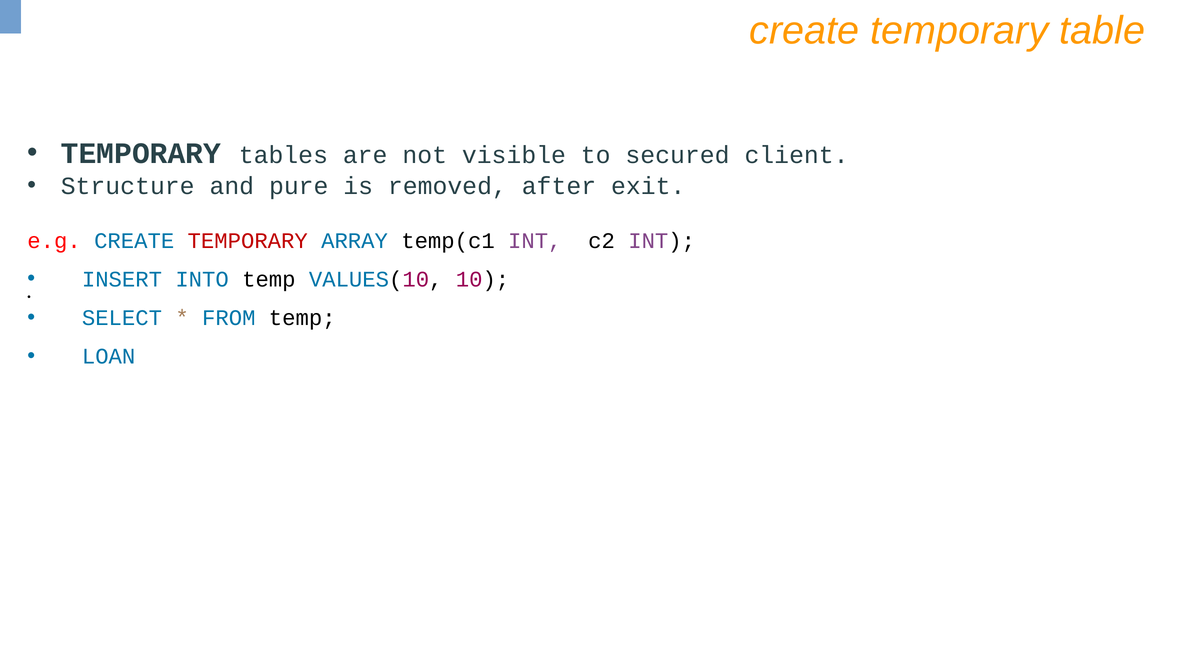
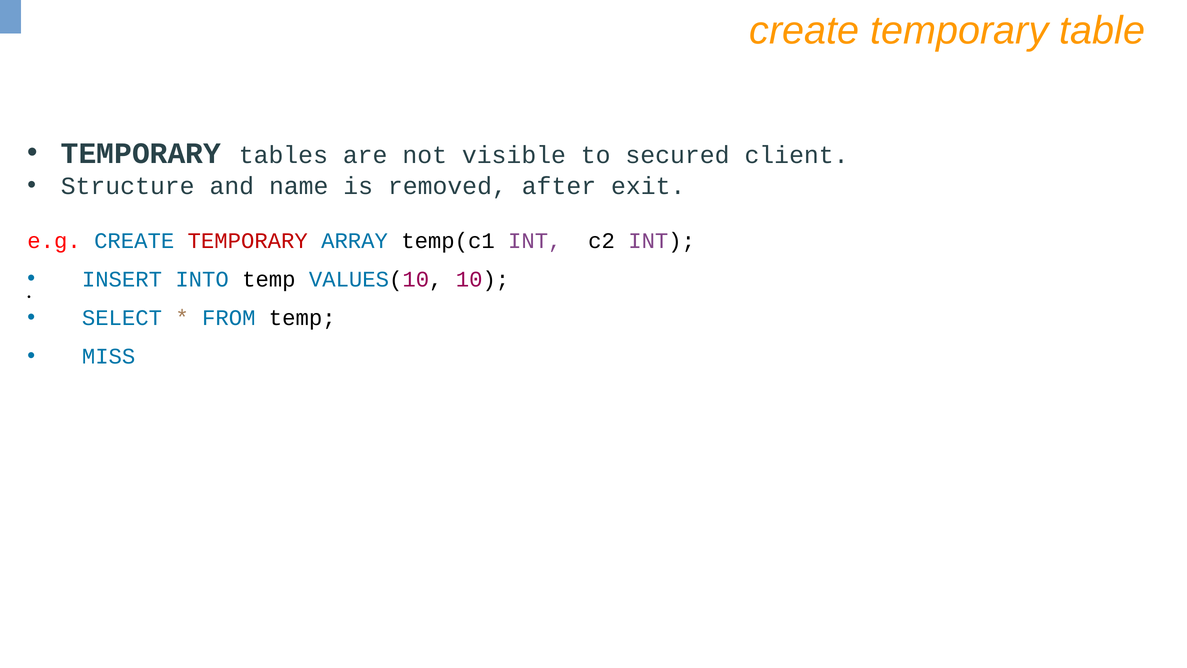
pure: pure -> name (299, 186)
LOAN: LOAN -> MISS (109, 356)
